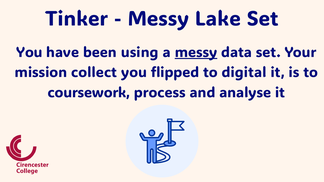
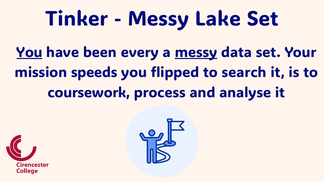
You underline: none -> present (29, 52)
using: using -> every (140, 52)
collect: collect -> speeds (94, 73)
digital: digital -> search (244, 73)
